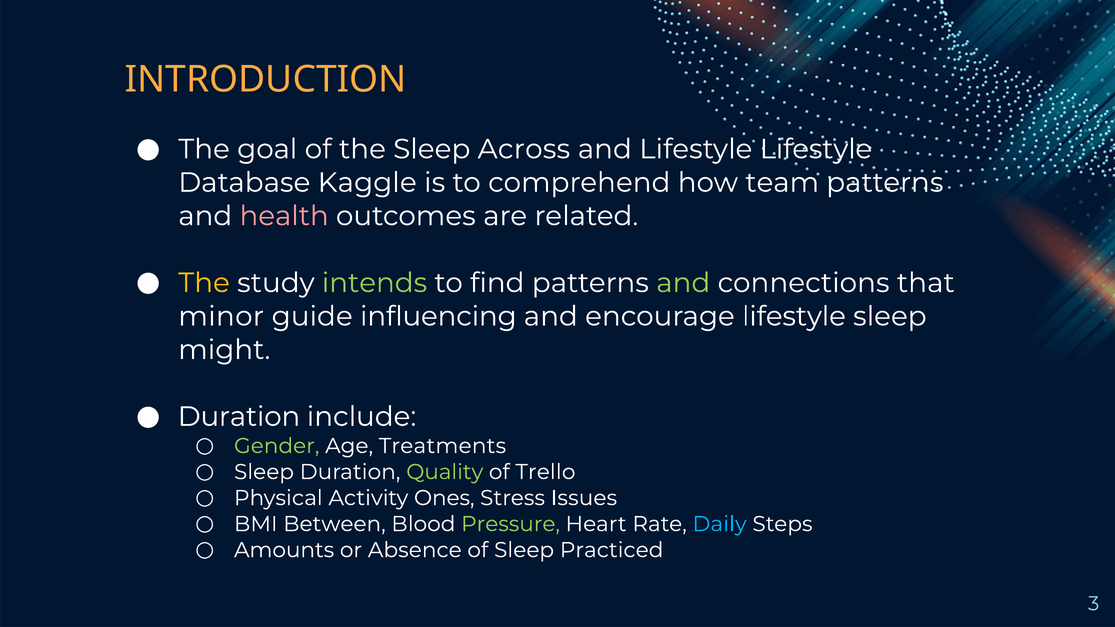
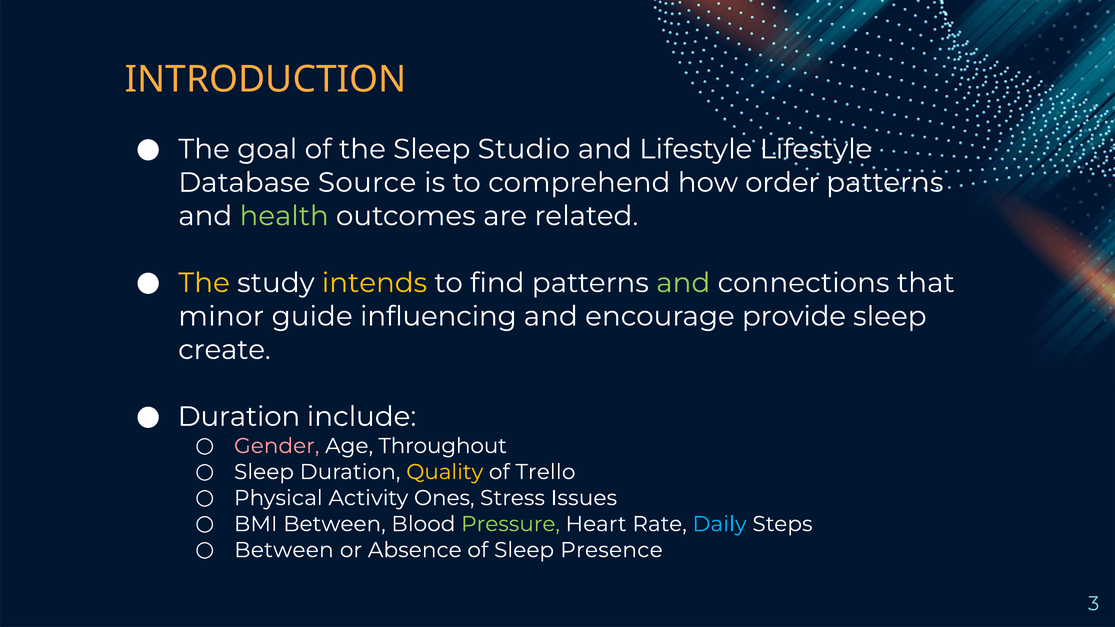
Across: Across -> Studio (524, 149)
Kaggle: Kaggle -> Source (367, 183)
team: team -> order (782, 183)
health colour: pink -> light green (284, 216)
intends colour: light green -> yellow (374, 283)
encourage lifestyle: lifestyle -> provide (794, 316)
might: might -> create (224, 350)
Gender colour: light green -> pink (277, 446)
Treatments: Treatments -> Throughout (443, 446)
Quality colour: light green -> yellow (445, 472)
Amounts: Amounts -> Between (284, 550)
Practiced: Practiced -> Presence (611, 550)
